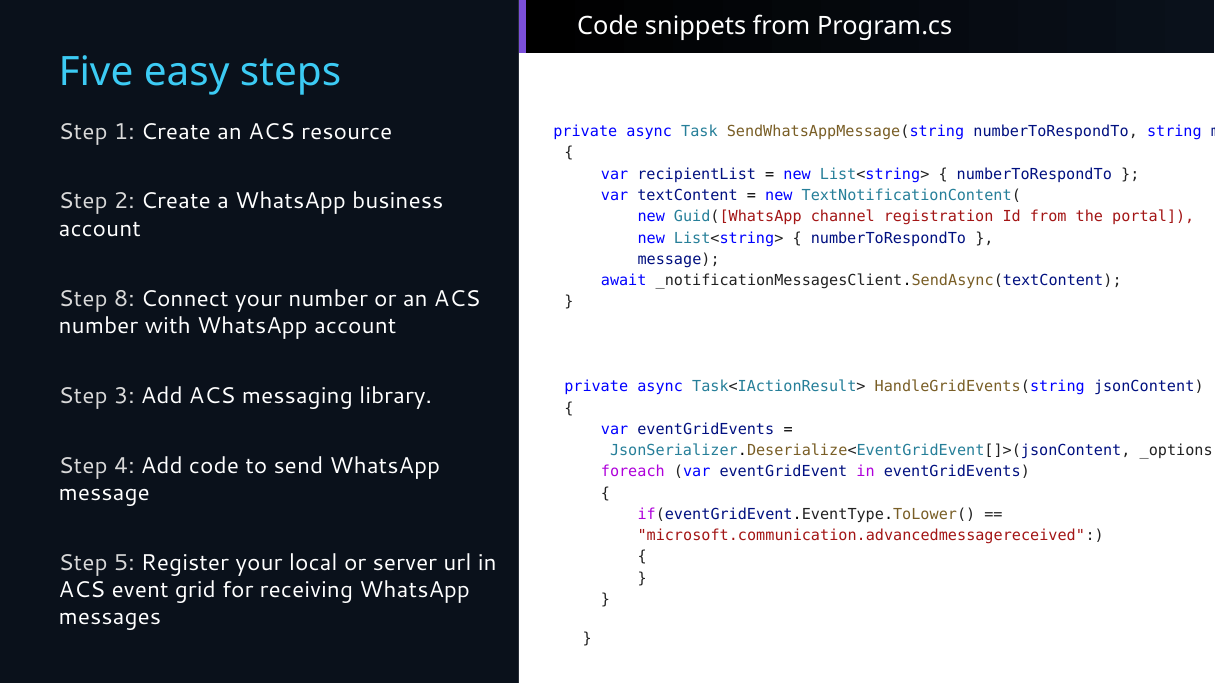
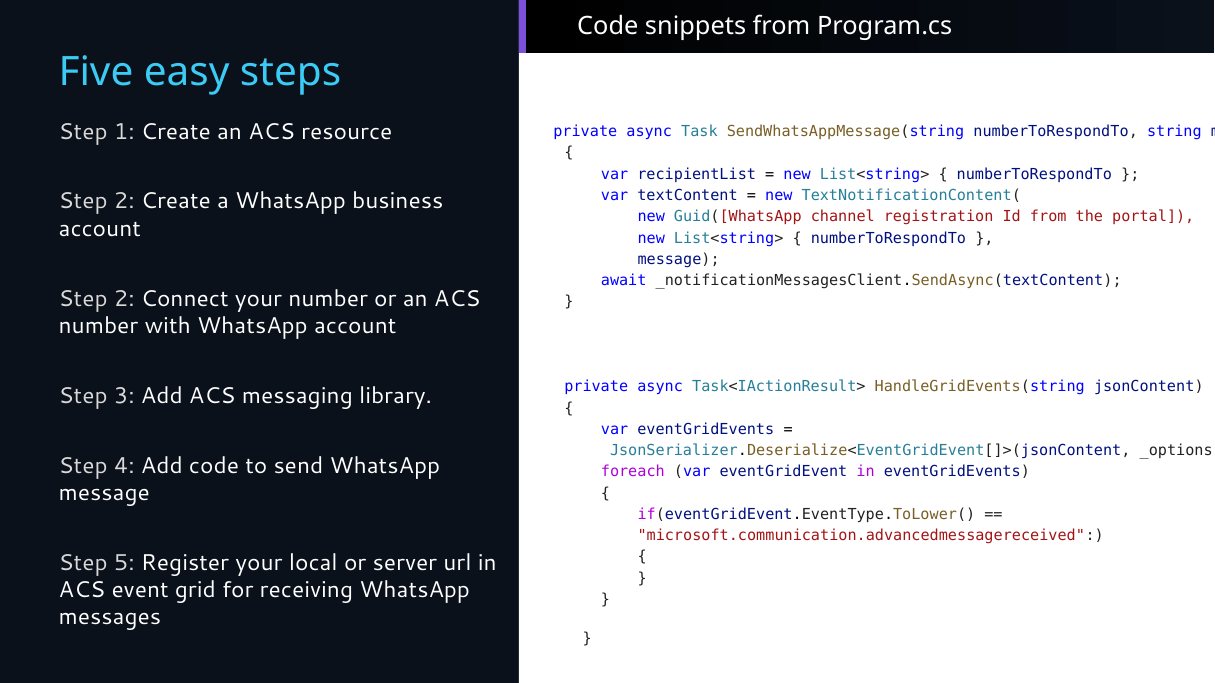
8: 8 -> 2 (124, 299)
